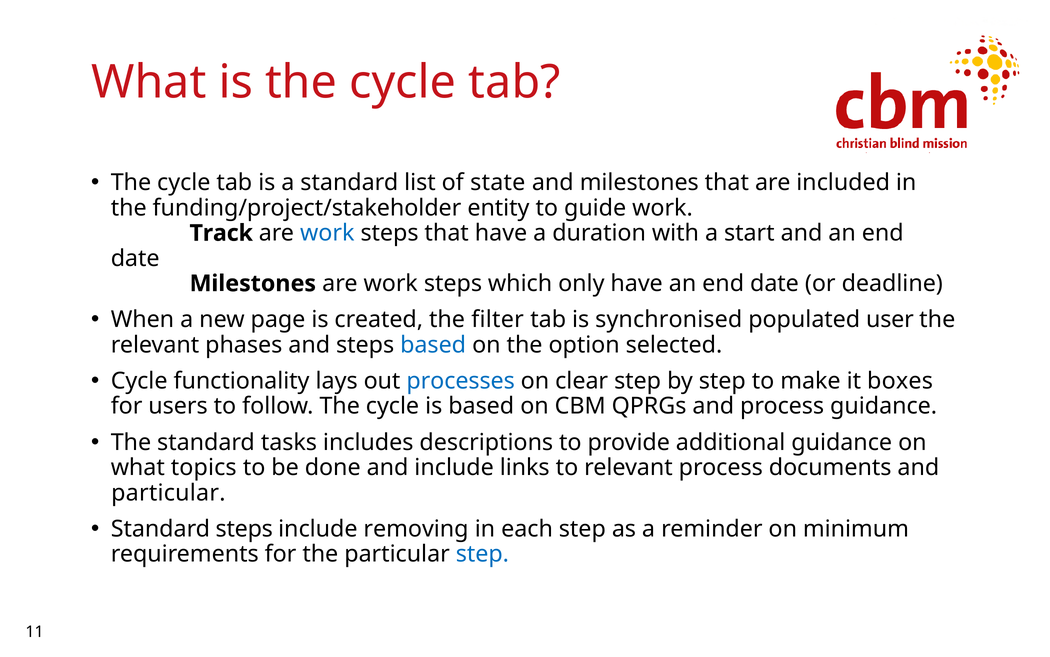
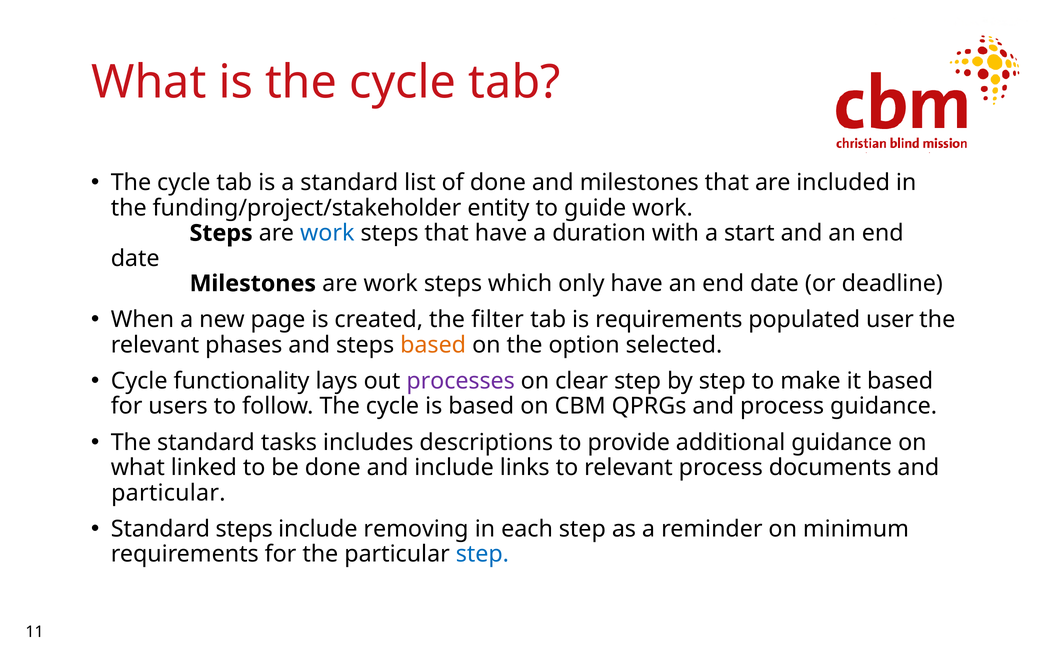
of state: state -> done (498, 183)
Track: Track -> Steps (221, 233)
is synchronised: synchronised -> requirements (669, 319)
based colour: blue -> orange (433, 345)
processes colour: blue -> purple (461, 381)
it boxes: boxes -> based (900, 381)
topics: topics -> linked (204, 467)
